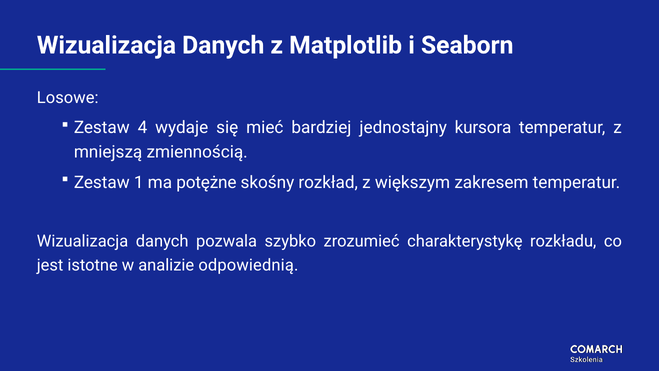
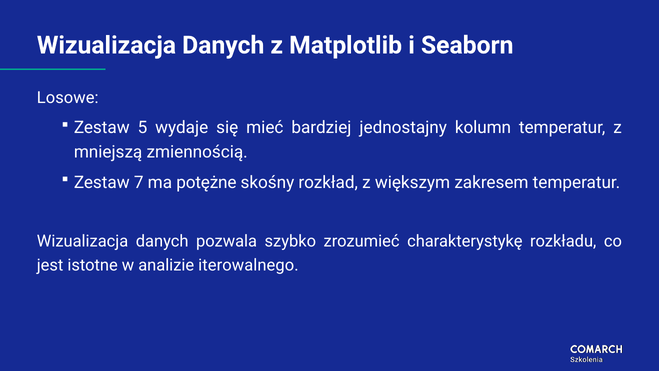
4: 4 -> 5 (142, 128)
kursora: kursora -> kolumn (483, 128)
1: 1 -> 7 (139, 182)
odpowiednią: odpowiednią -> iterowalnego (248, 265)
